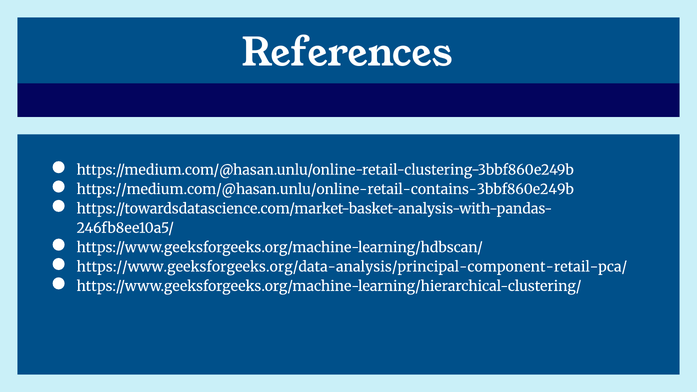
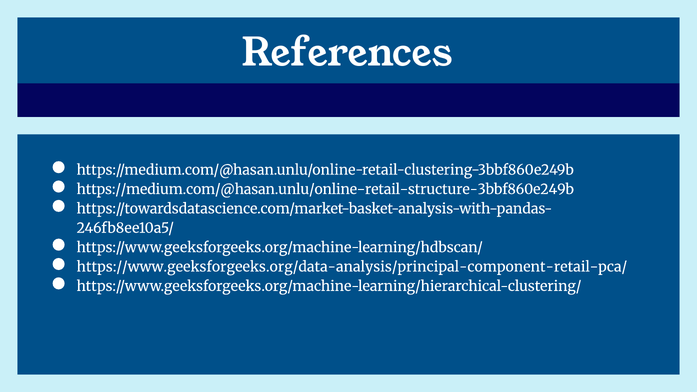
https://medium.com/@hasan.unlu/online-retail-contains-3bbf860e249b: https://medium.com/@hasan.unlu/online-retail-contains-3bbf860e249b -> https://medium.com/@hasan.unlu/online-retail-structure-3bbf860e249b (325, 189)
